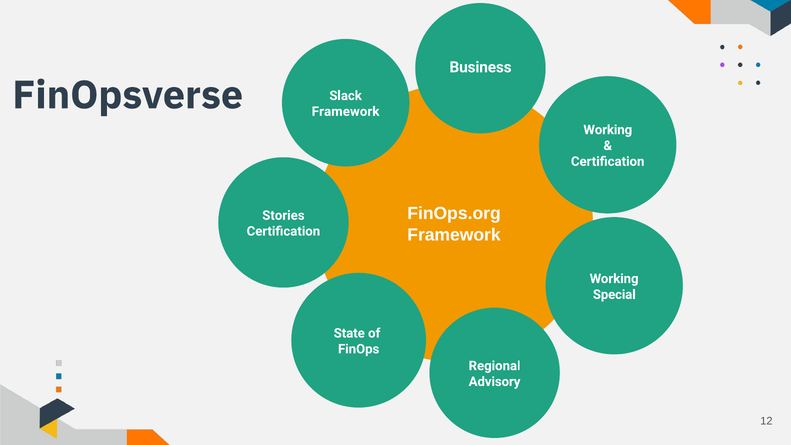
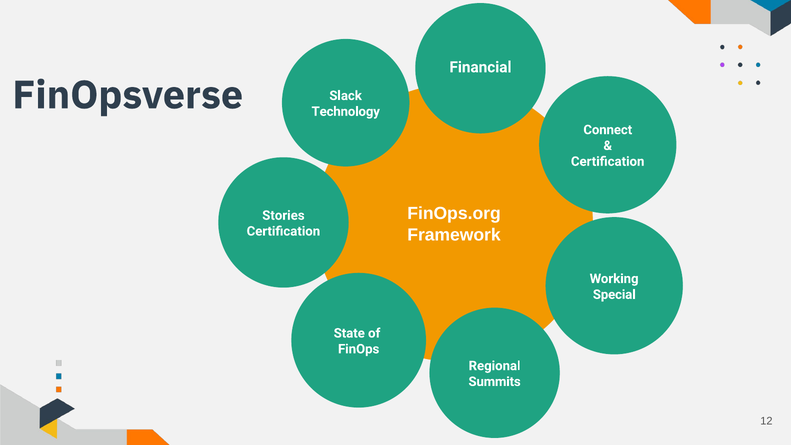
Business: Business -> Financial (480, 67)
Framework: Framework -> Technology (346, 112)
Working: Working -> Connect (608, 130)
Advisory: Advisory -> Summits (495, 382)
